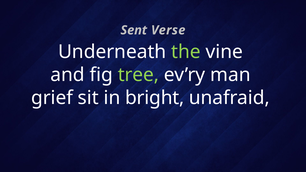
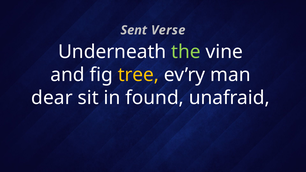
tree colour: light green -> yellow (138, 75)
grief: grief -> dear (52, 98)
bright: bright -> found (155, 98)
